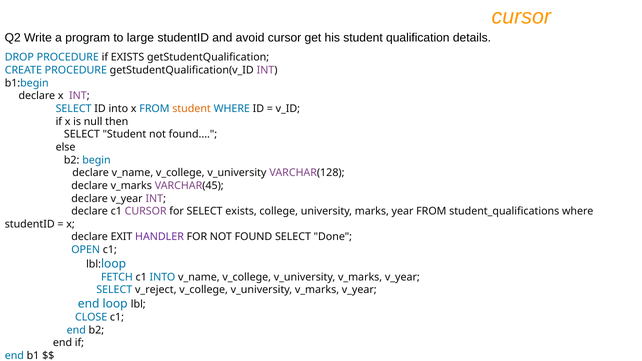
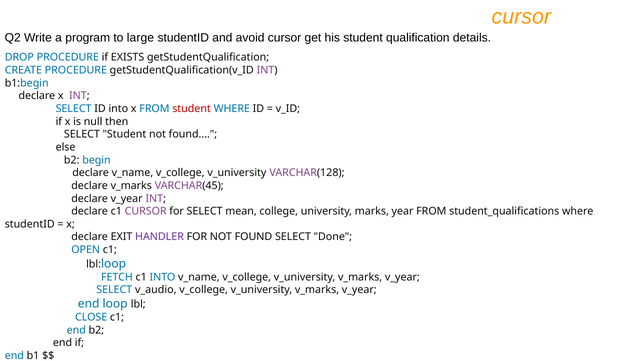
student colour: orange -> red (192, 109)
SELECT exists: exists -> mean (241, 211)
v_reject: v_reject -> v_audio (156, 290)
